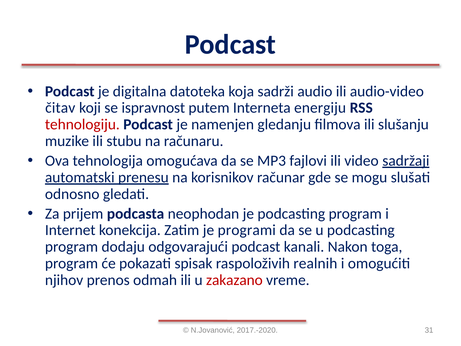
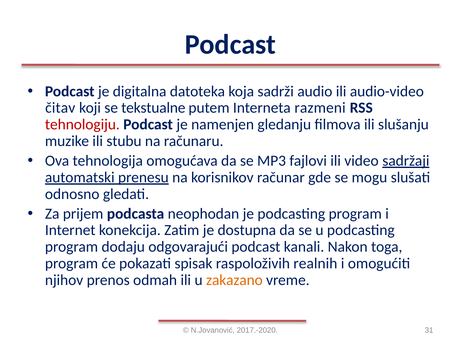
ispravnost: ispravnost -> tekstualne (153, 108)
energiju: energiju -> razmeni (320, 108)
programi: programi -> dostupna (247, 230)
zakazano colour: red -> orange (234, 280)
